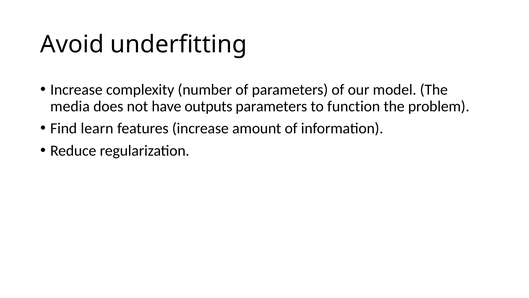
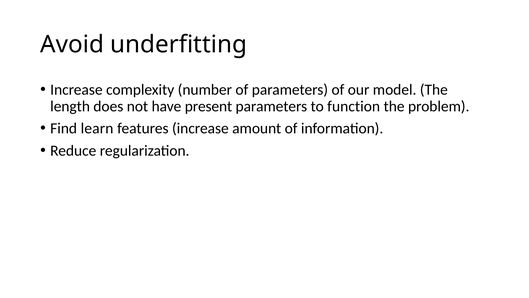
media: media -> length (70, 106)
outputs: outputs -> present (208, 106)
